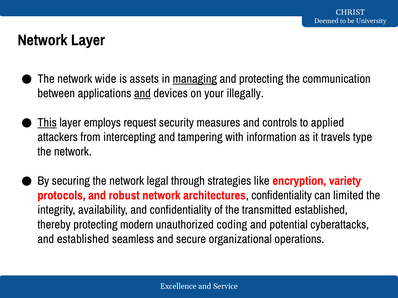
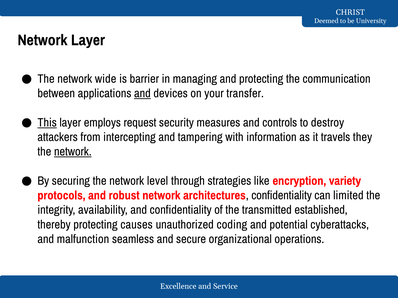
assets: assets -> barrier (144, 79)
managing underline: present -> none (195, 79)
illegally: illegally -> transfer (245, 94)
applied: applied -> destroy (327, 123)
type: type -> they (363, 137)
network underline: none -> present (73, 152)
legal: legal -> level (158, 181)
modern: modern -> causes (137, 225)
and established: established -> malfunction (83, 239)
